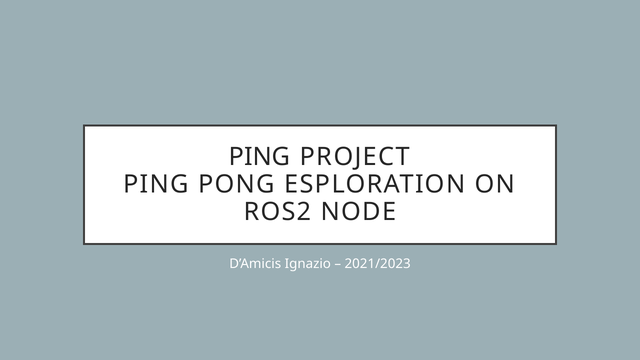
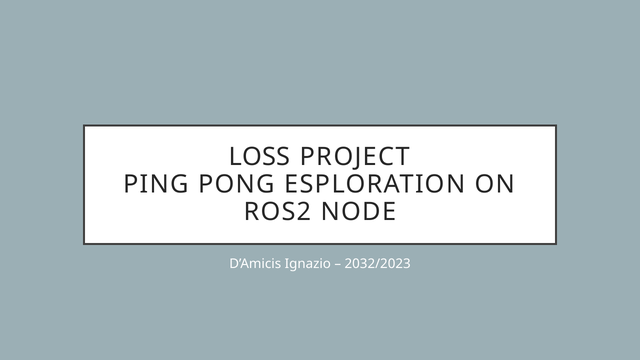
PING: PING -> LOSS (259, 157)
2021/2023: 2021/2023 -> 2032/2023 (378, 264)
